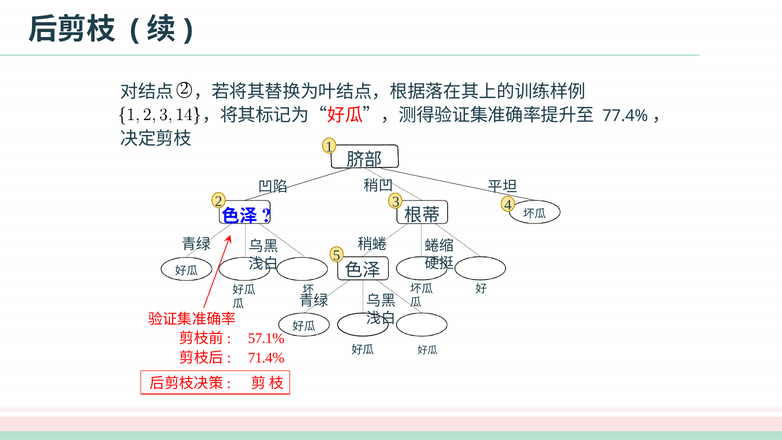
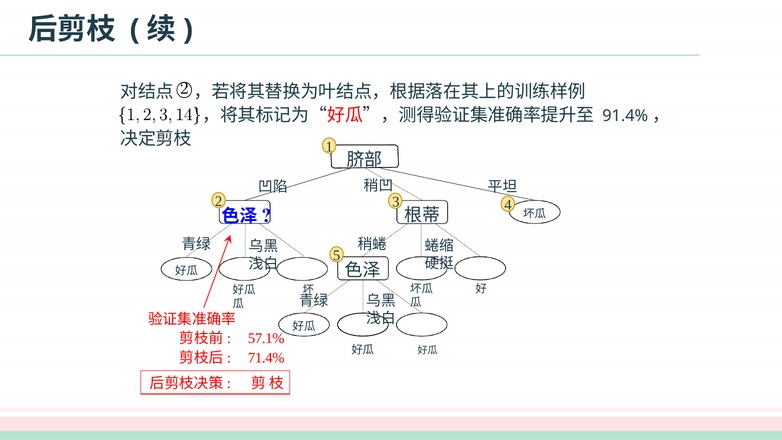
77.4%: 77.4% -> 91.4% (625, 116)
